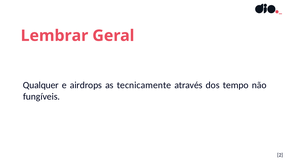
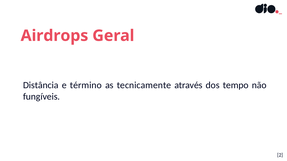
Lembrar: Lembrar -> Airdrops (54, 36)
Qualquer: Qualquer -> Distância (41, 85)
airdrops: airdrops -> término (86, 85)
